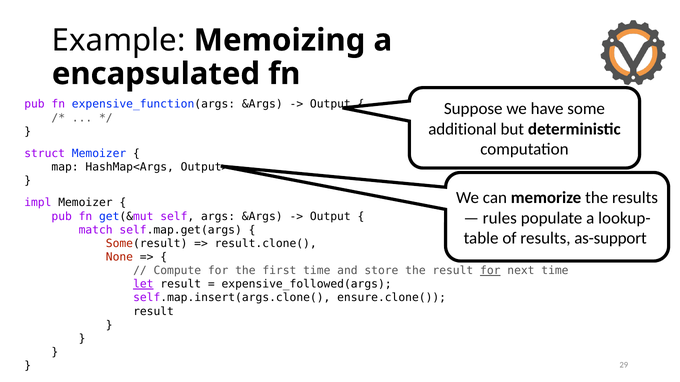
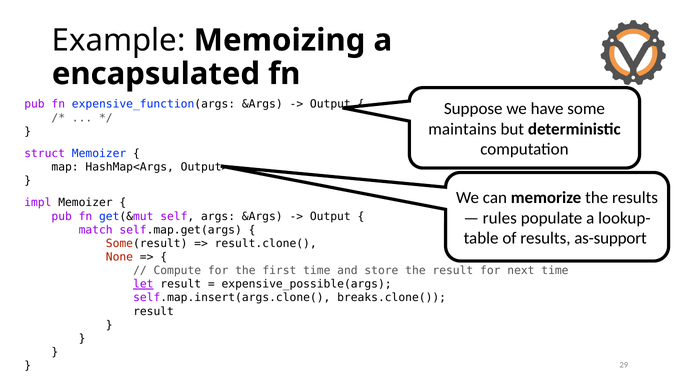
additional: additional -> maintains (462, 129)
for underline: present -> none (490, 271)
expensive_followed(args: expensive_followed(args -> expensive_possible(args (307, 285)
ensure.clone(: ensure.clone( -> breaks.clone( (392, 298)
